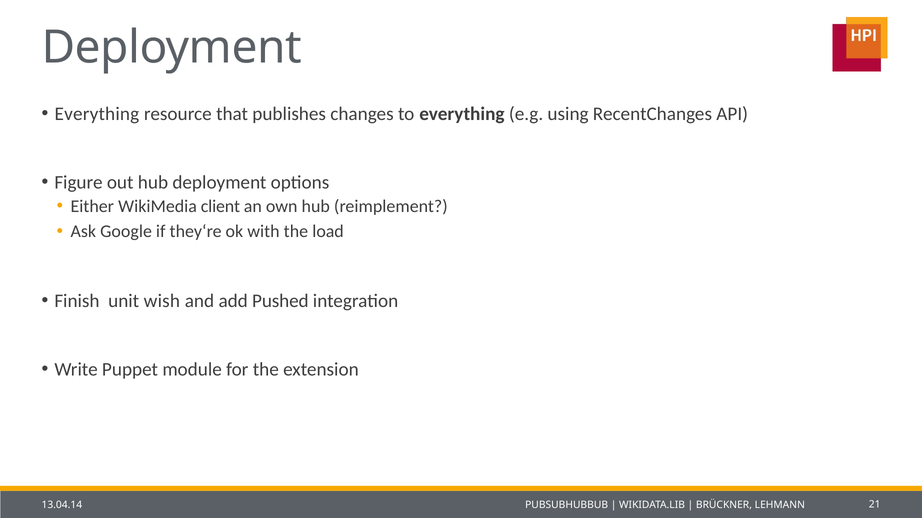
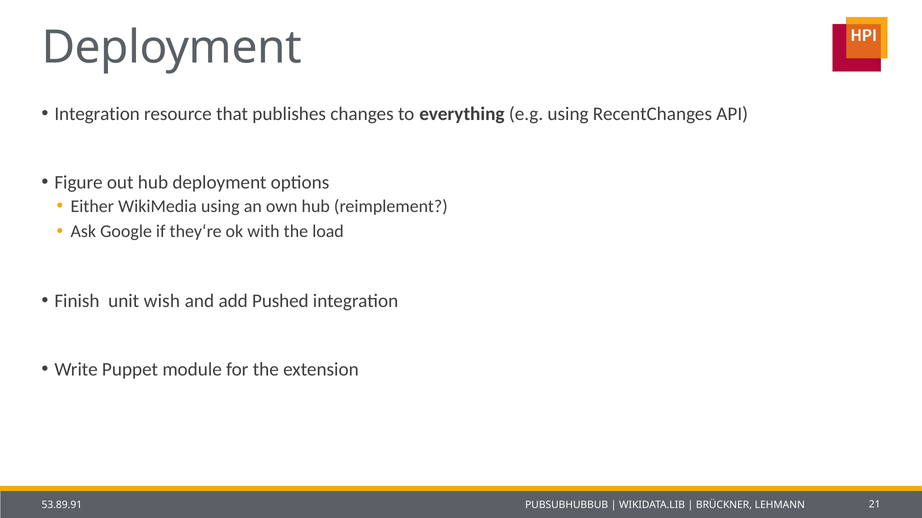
Everything: Everything -> Integration (97, 114)
WikiMedia client: client -> using (220, 206)
13.04.14: 13.04.14 -> 53.89.91 (62, 506)
